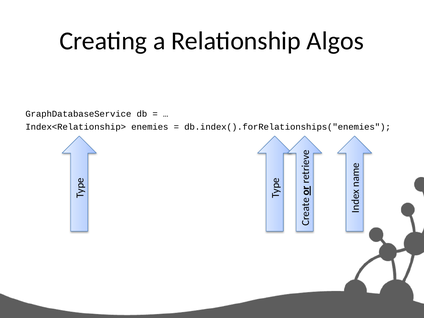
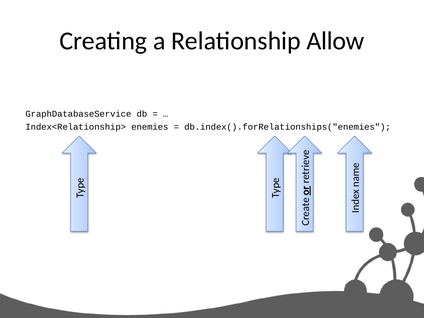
Algos: Algos -> Allow (336, 41)
